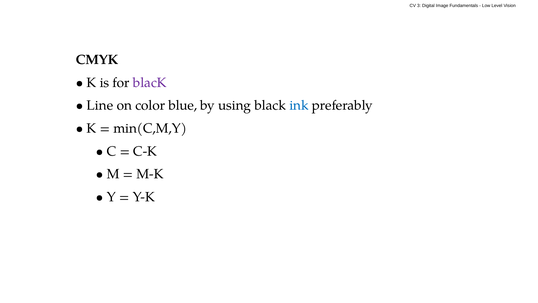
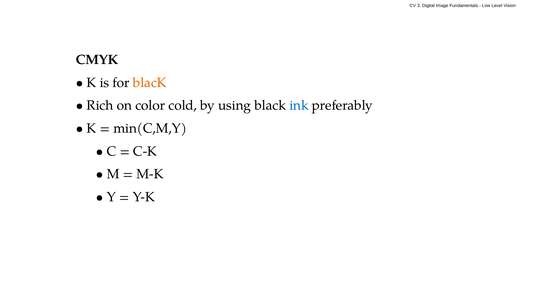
blacK colour: purple -> orange (150, 82)
Line: Line -> Rich (100, 105)
blue: blue -> cold (183, 105)
